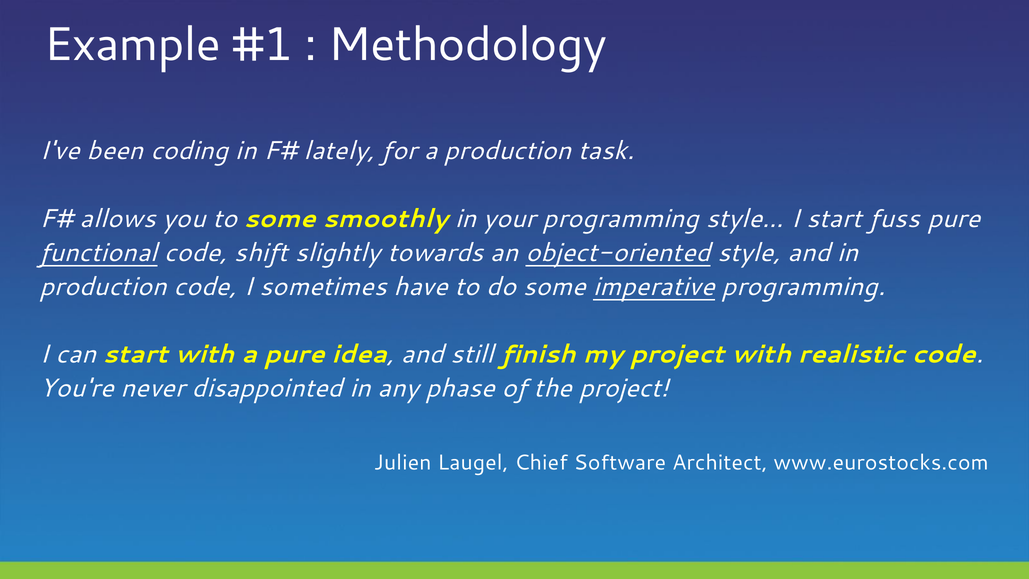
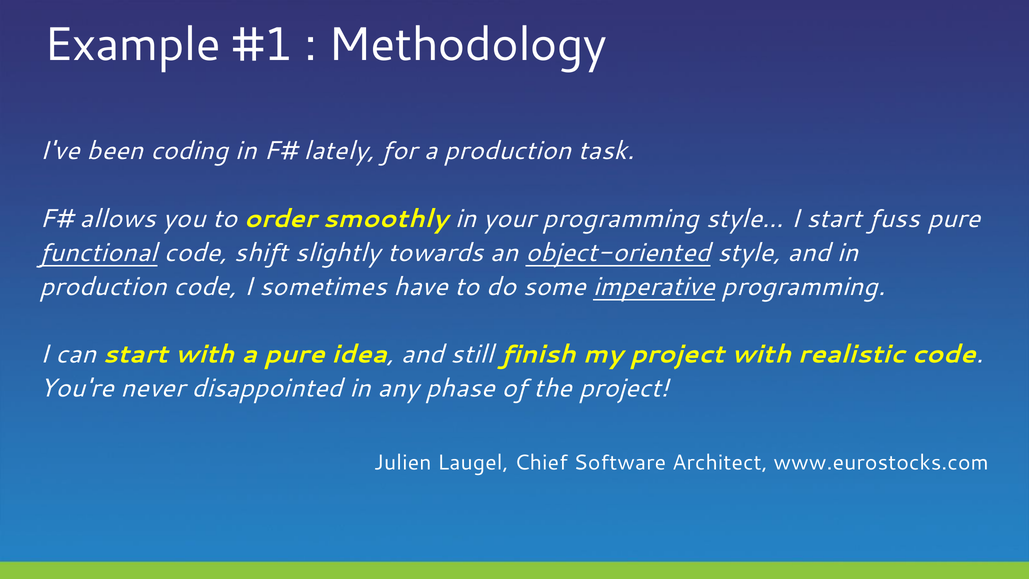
to some: some -> order (280, 219)
